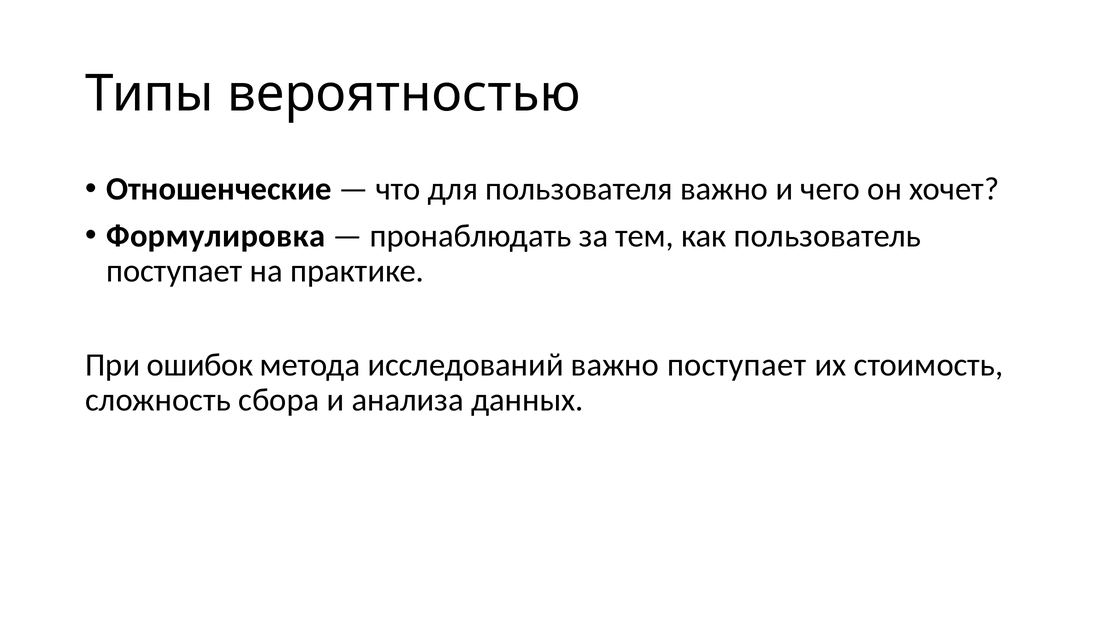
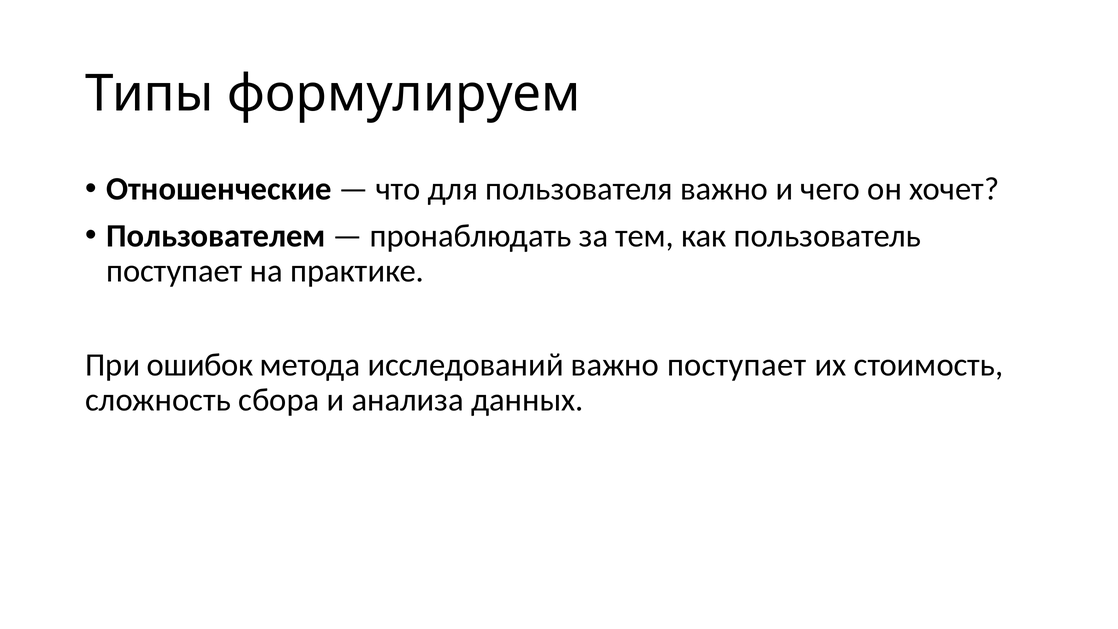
вероятностью: вероятностью -> формулируем (404, 94)
Формулировка: Формулировка -> Пользователем (216, 236)
